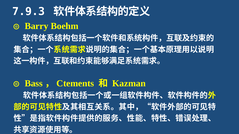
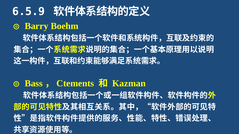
7.9.3: 7.9.3 -> 6.5.9 (29, 11)
